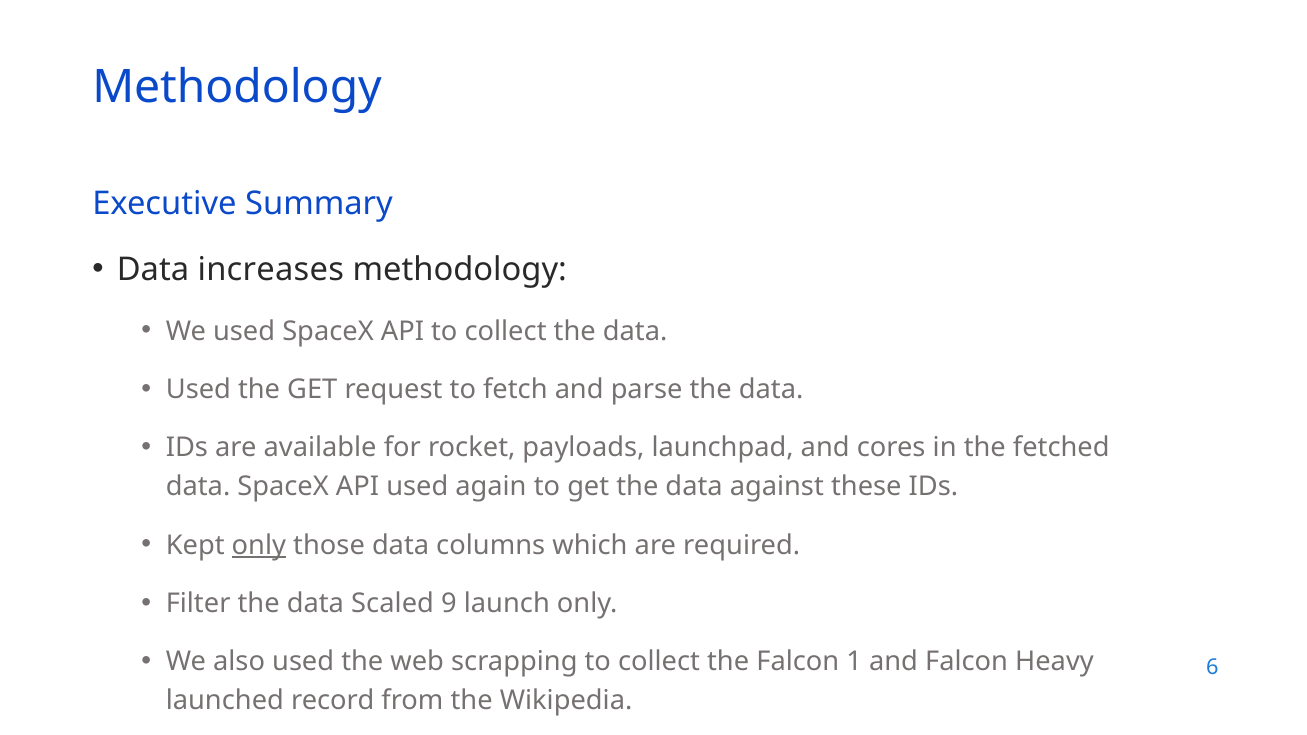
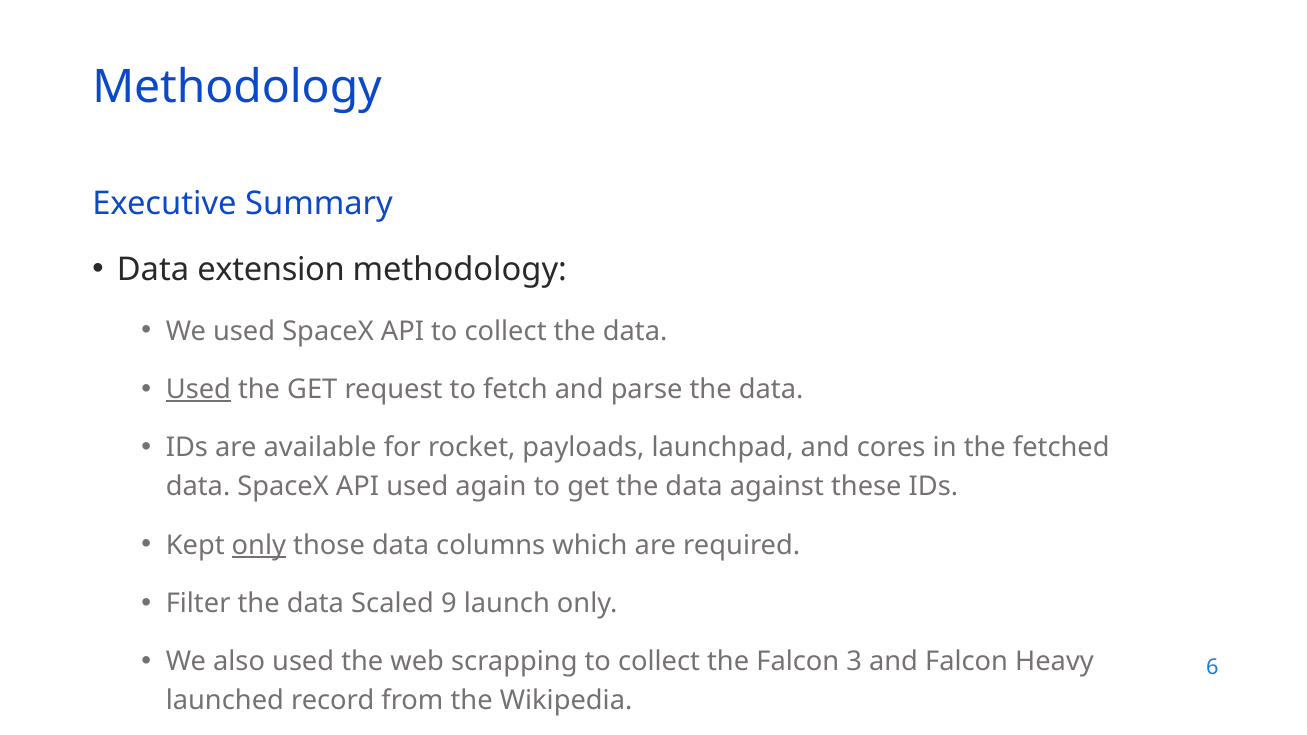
increases: increases -> extension (271, 270)
Used underline: none -> present (198, 390)
1: 1 -> 3 (854, 662)
